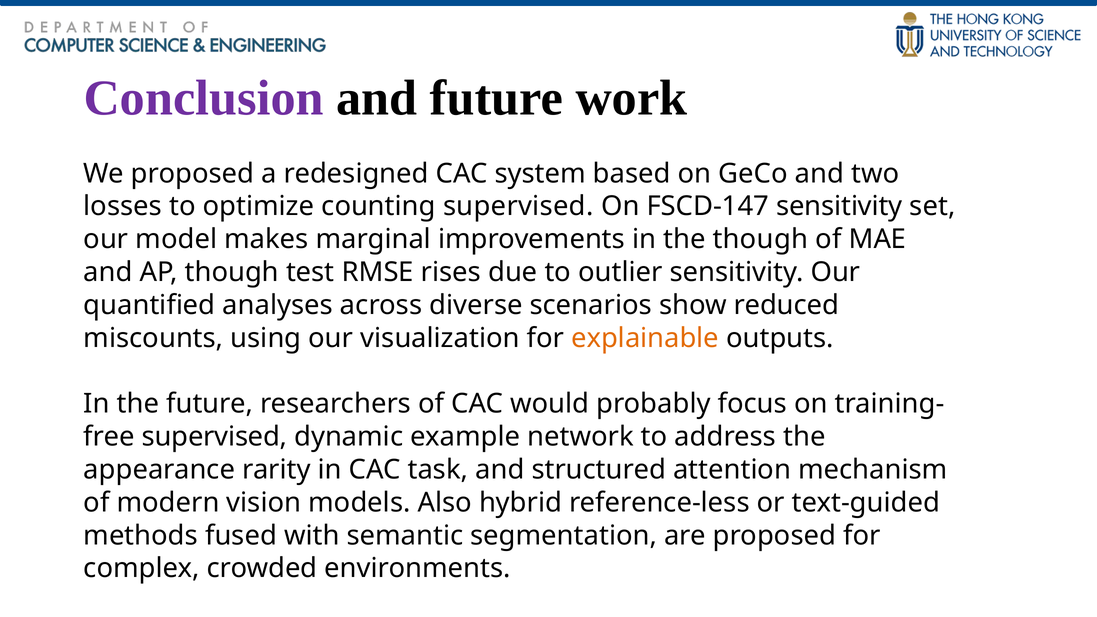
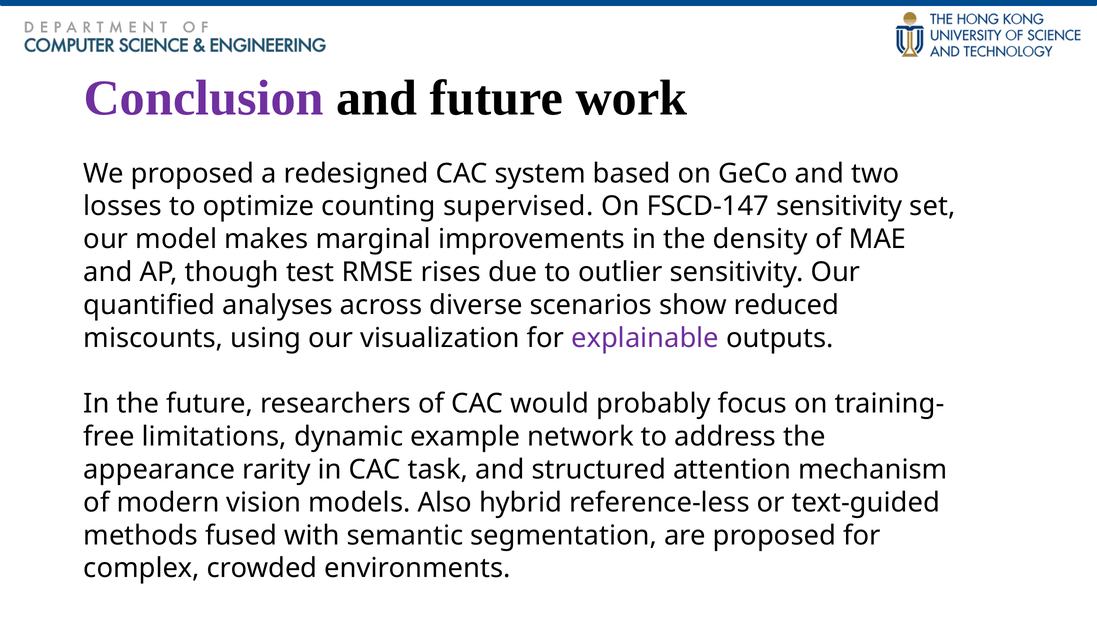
the though: though -> density (760, 239)
explainable colour: orange -> purple (645, 338)
supervised: supervised -> limitations (214, 437)
